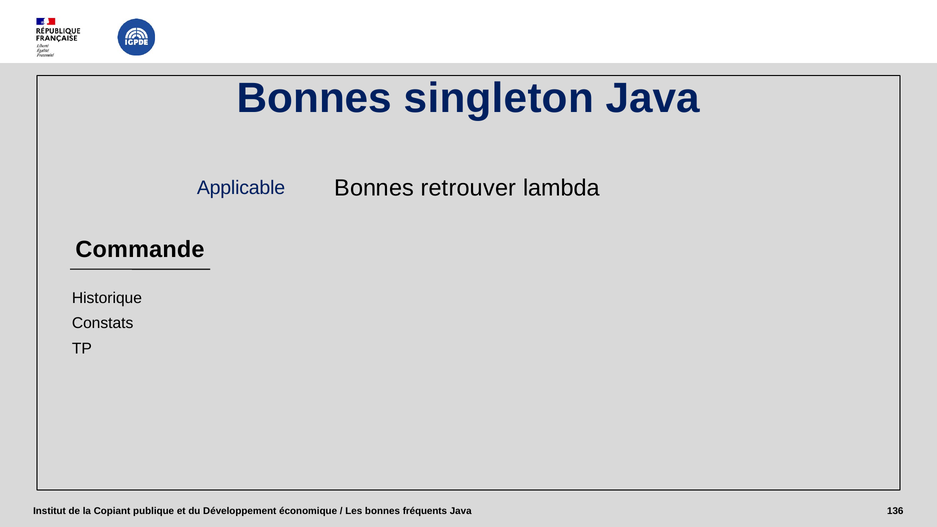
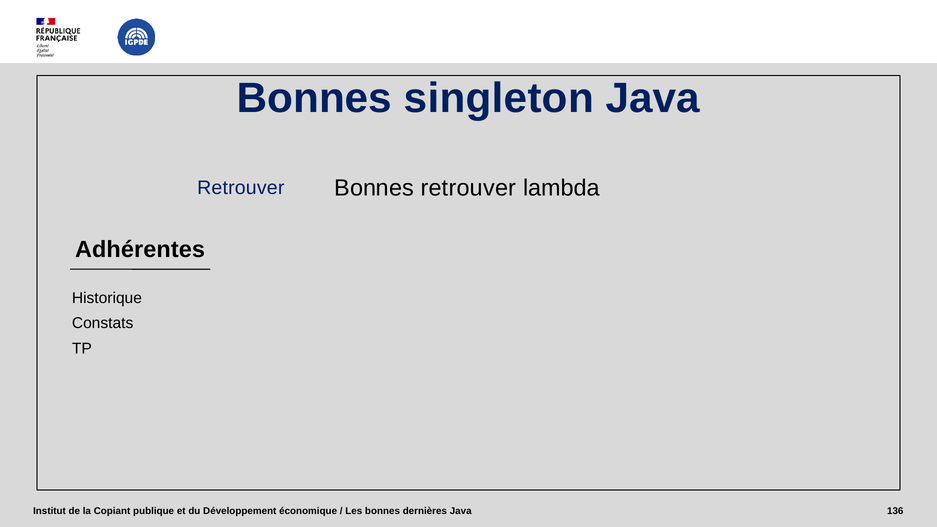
Applicable: Applicable -> Retrouver (241, 188)
Commande: Commande -> Adhérentes (140, 250)
fréquents: fréquents -> dernières (425, 511)
